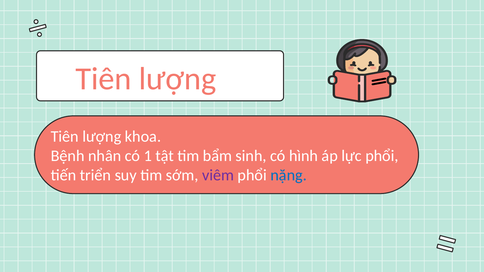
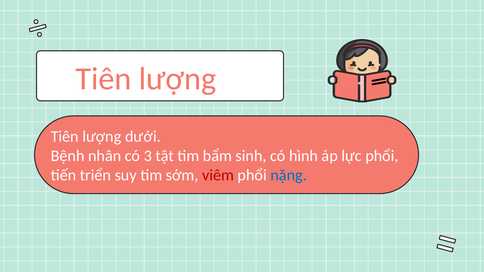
khoa: khoa -> dưới (143, 137)
1: 1 -> 3 (148, 156)
viêm colour: purple -> red (218, 175)
